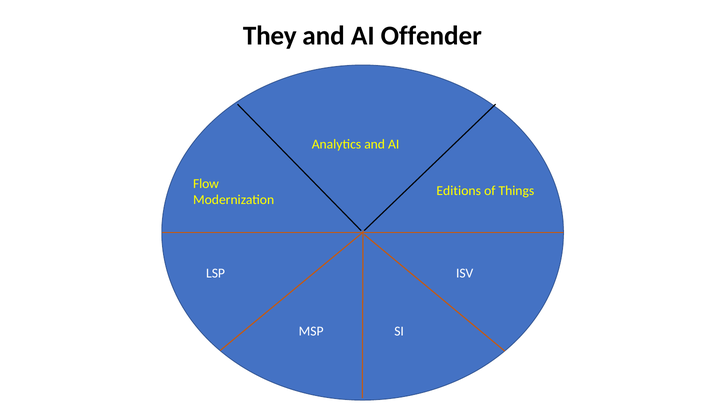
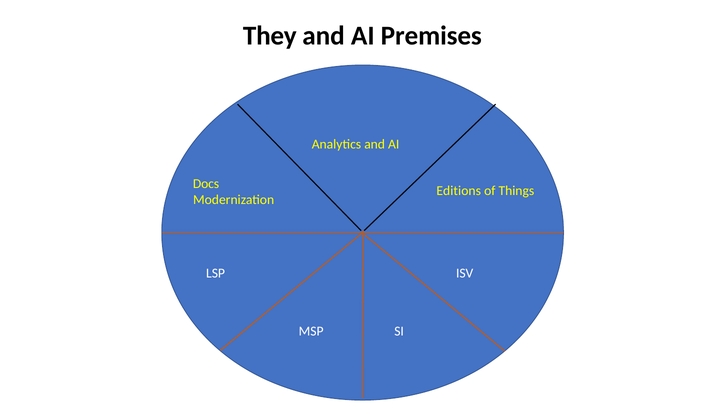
Offender: Offender -> Premises (431, 36)
Flow: Flow -> Docs (206, 183)
